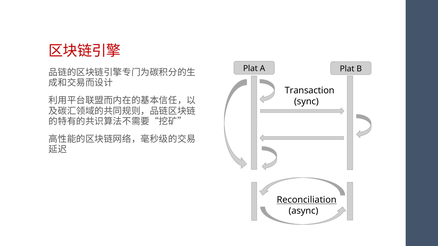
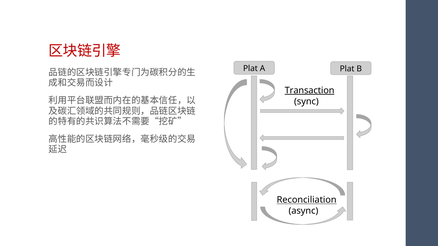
Transaction underline: none -> present (310, 91)
